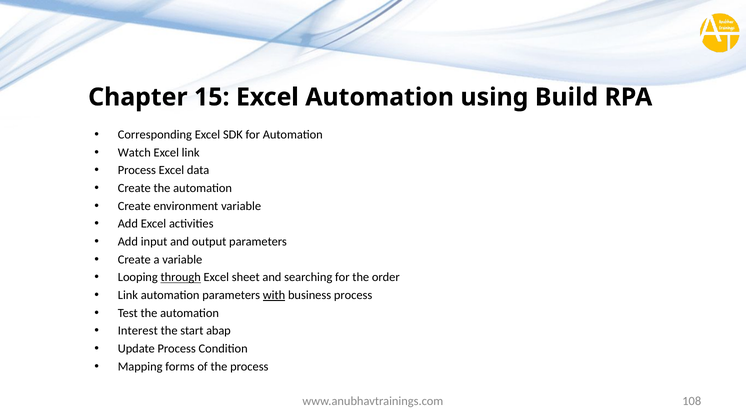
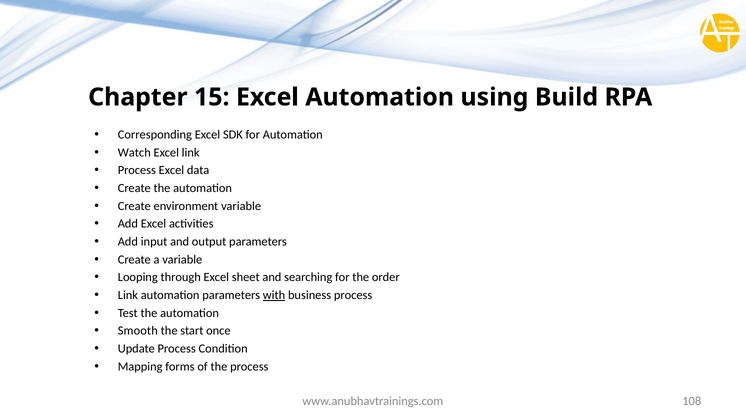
through underline: present -> none (181, 277)
Interest: Interest -> Smooth (138, 331)
abap: abap -> once (218, 331)
